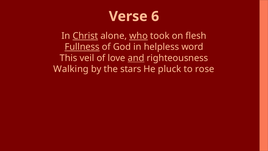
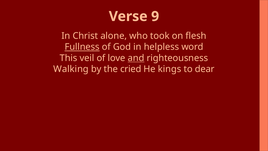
6: 6 -> 9 (155, 16)
Christ underline: present -> none (85, 36)
who underline: present -> none (139, 36)
stars: stars -> cried (131, 69)
pluck: pluck -> kings (170, 69)
rose: rose -> dear (205, 69)
